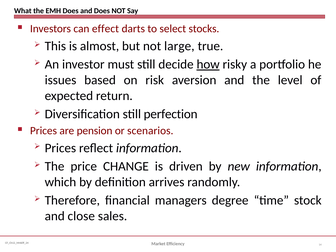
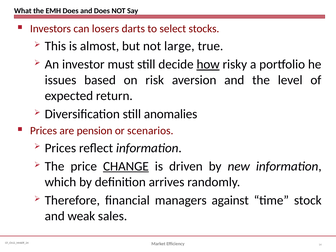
effect: effect -> losers (105, 29)
perfection: perfection -> anomalies (171, 114)
CHANGE underline: none -> present (126, 166)
degree: degree -> against (230, 200)
close: close -> weak (81, 216)
